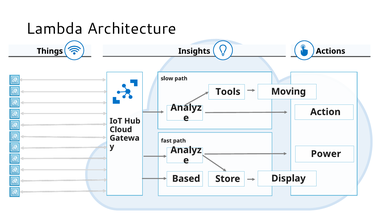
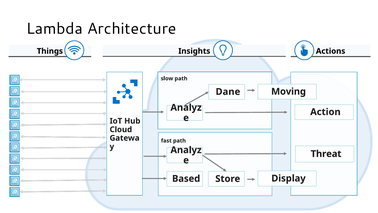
Tools: Tools -> Dane (228, 92)
Power: Power -> Threat (326, 154)
